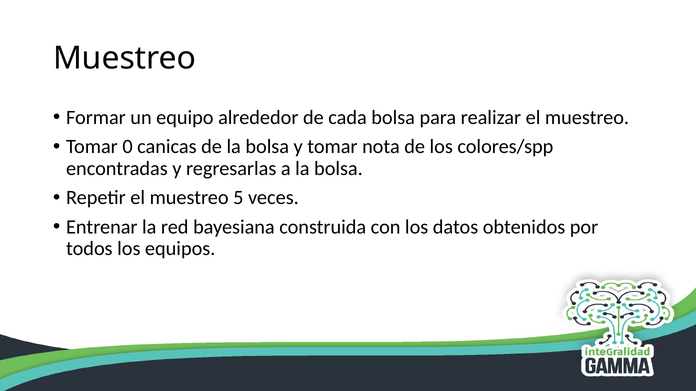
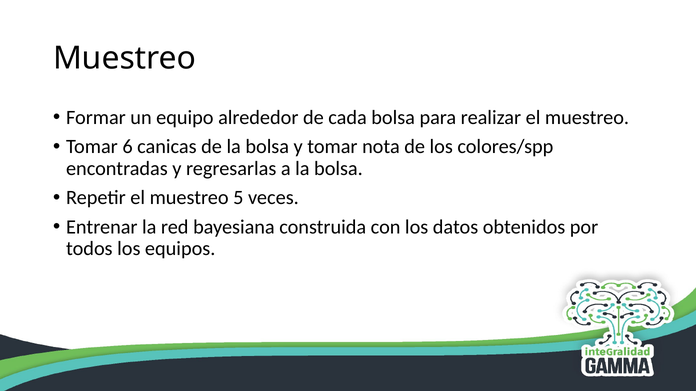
0: 0 -> 6 (128, 147)
